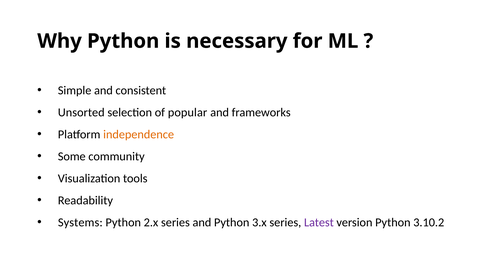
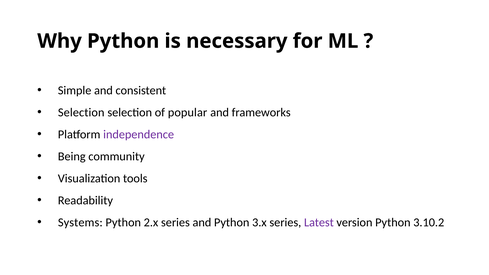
Unsorted: Unsorted -> Selection (81, 113)
independence colour: orange -> purple (139, 135)
Some: Some -> Being (72, 157)
